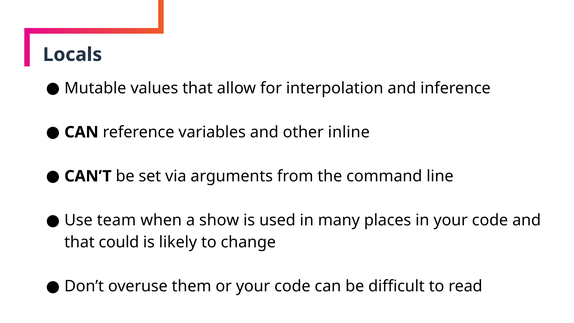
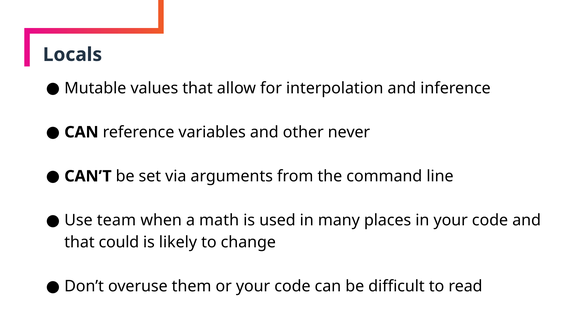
inline: inline -> never (349, 132)
show: show -> math (219, 220)
